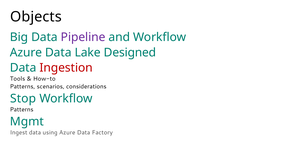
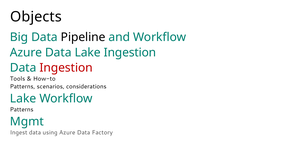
Pipeline colour: purple -> black (83, 37)
Lake Designed: Designed -> Ingestion (130, 52)
Stop: Stop -> Lake (23, 98)
